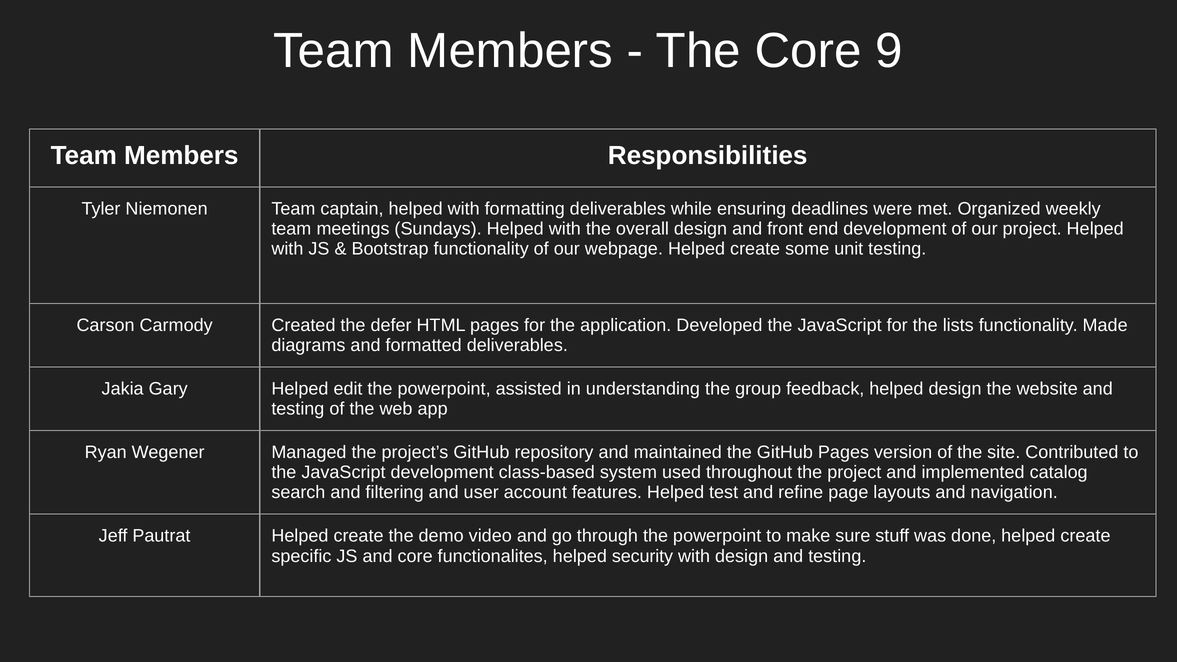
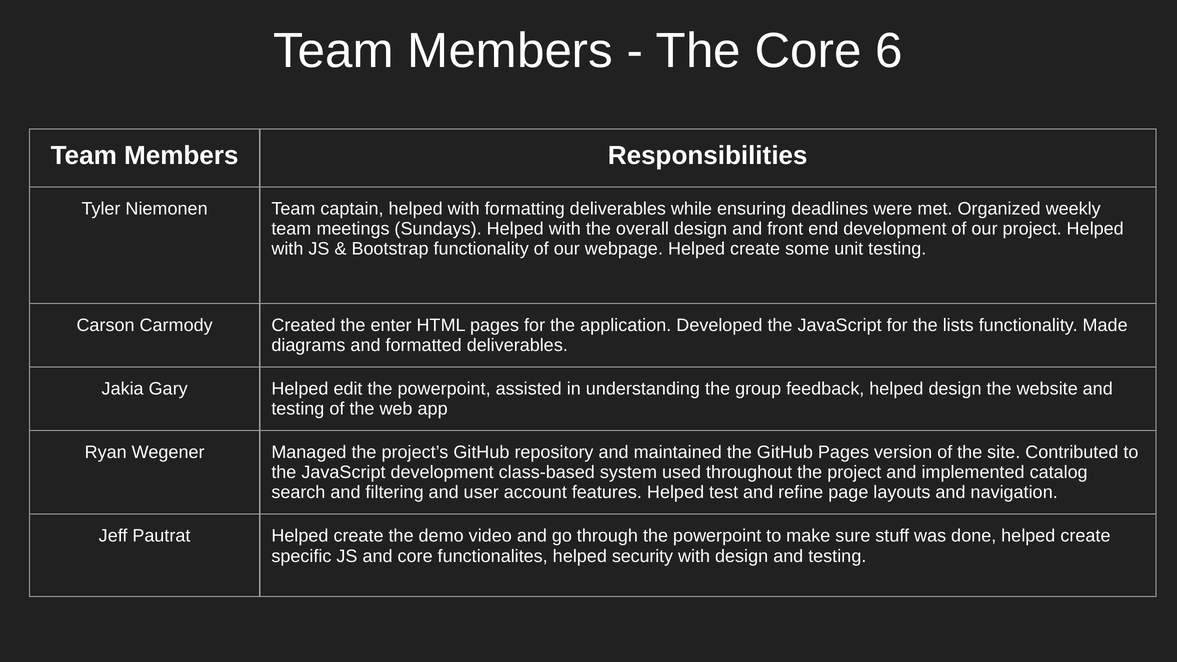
9: 9 -> 6 (889, 51)
defer: defer -> enter (391, 326)
